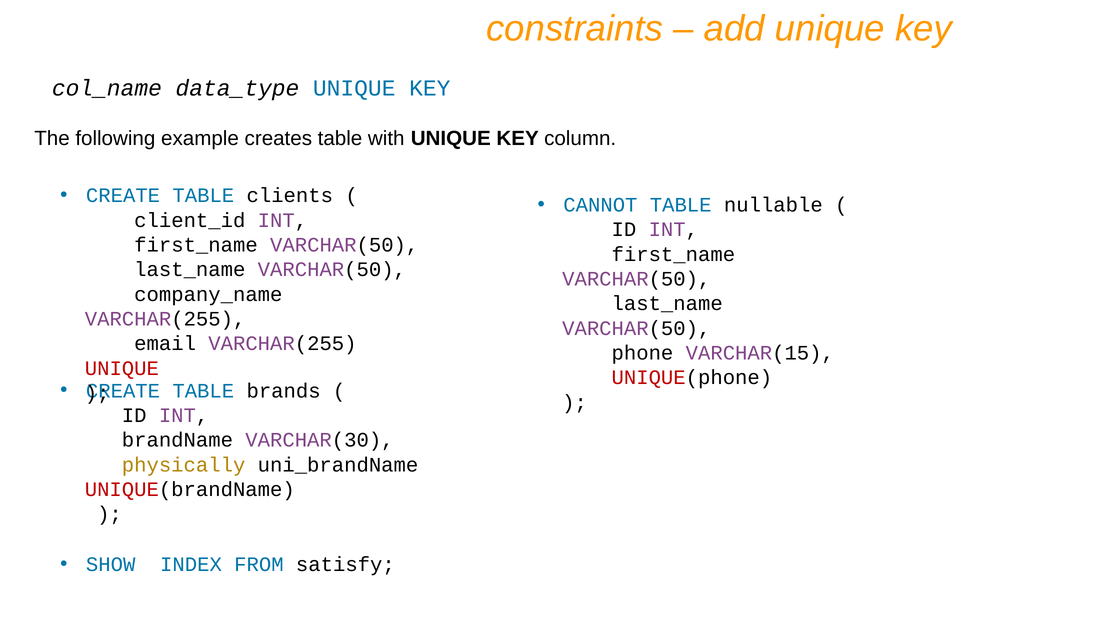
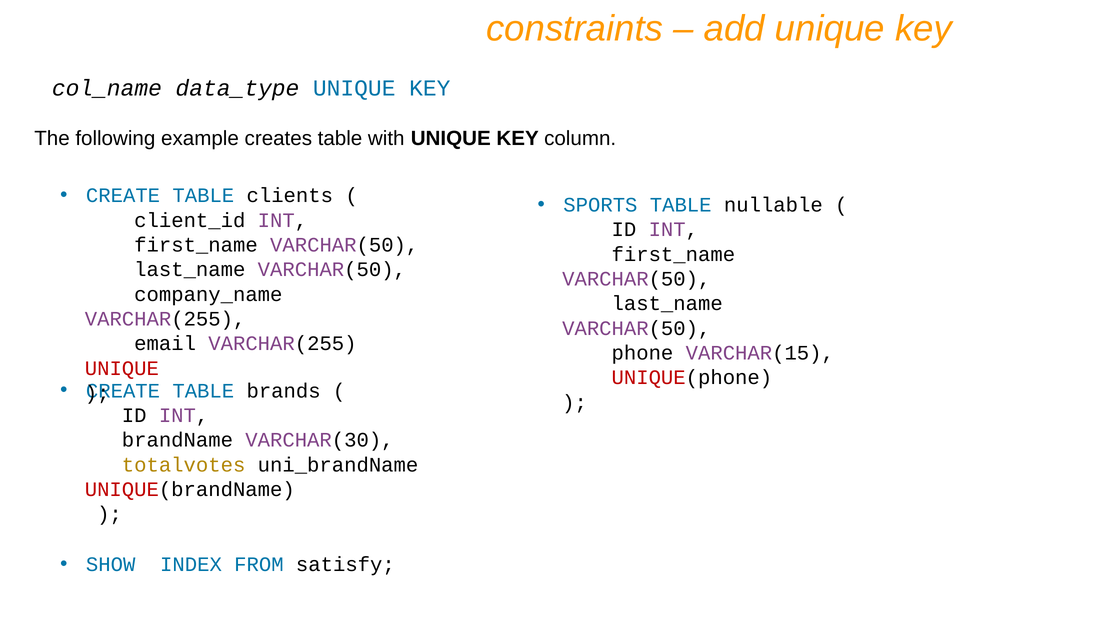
CANNOT: CANNOT -> SPORTS (600, 205)
physically: physically -> totalvotes (184, 465)
